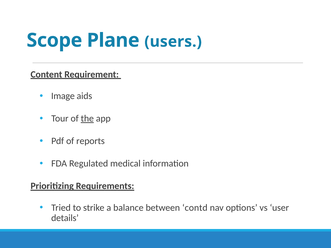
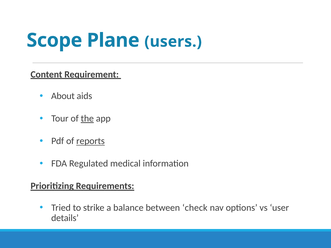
Image: Image -> About (63, 96)
reports underline: none -> present (91, 141)
contd: contd -> check (195, 208)
